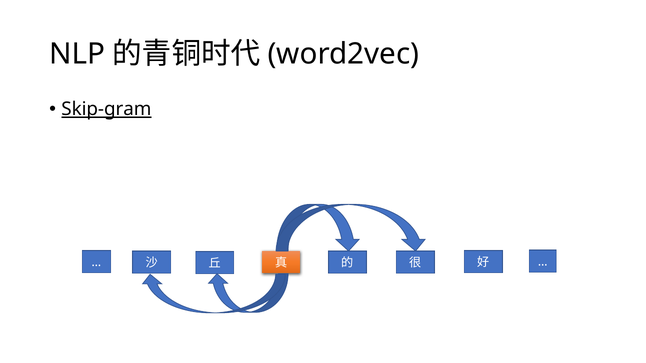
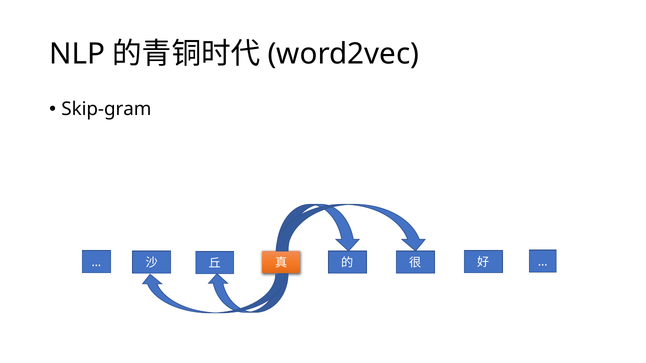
Skip-gram underline: present -> none (106, 109)
